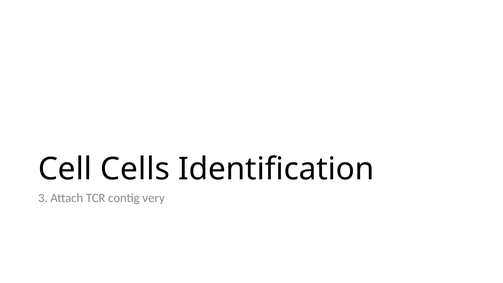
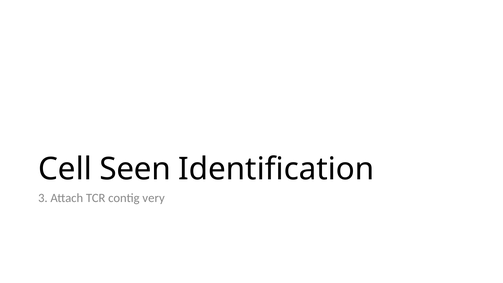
Cells: Cells -> Seen (135, 169)
